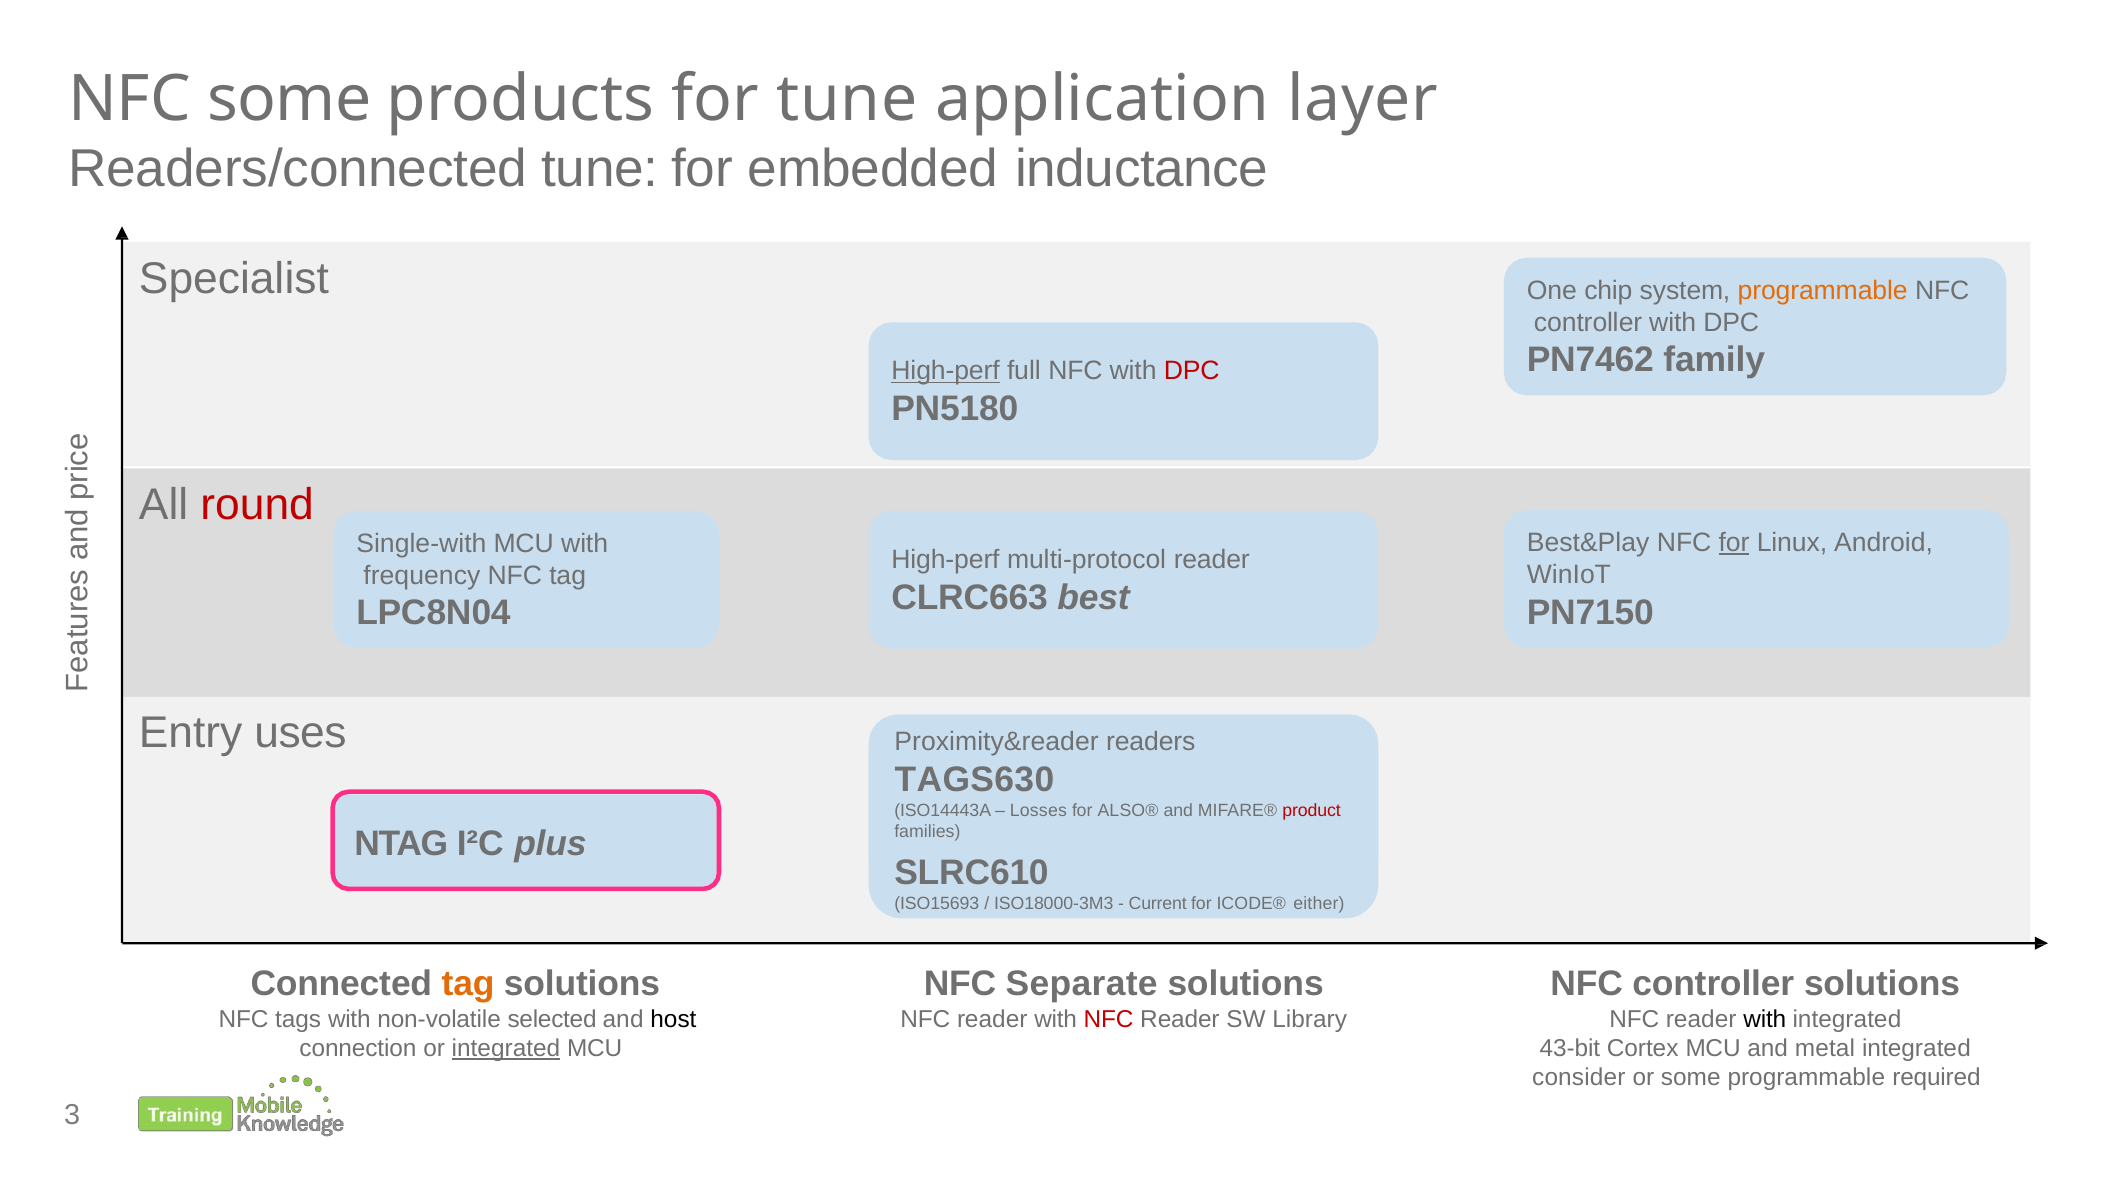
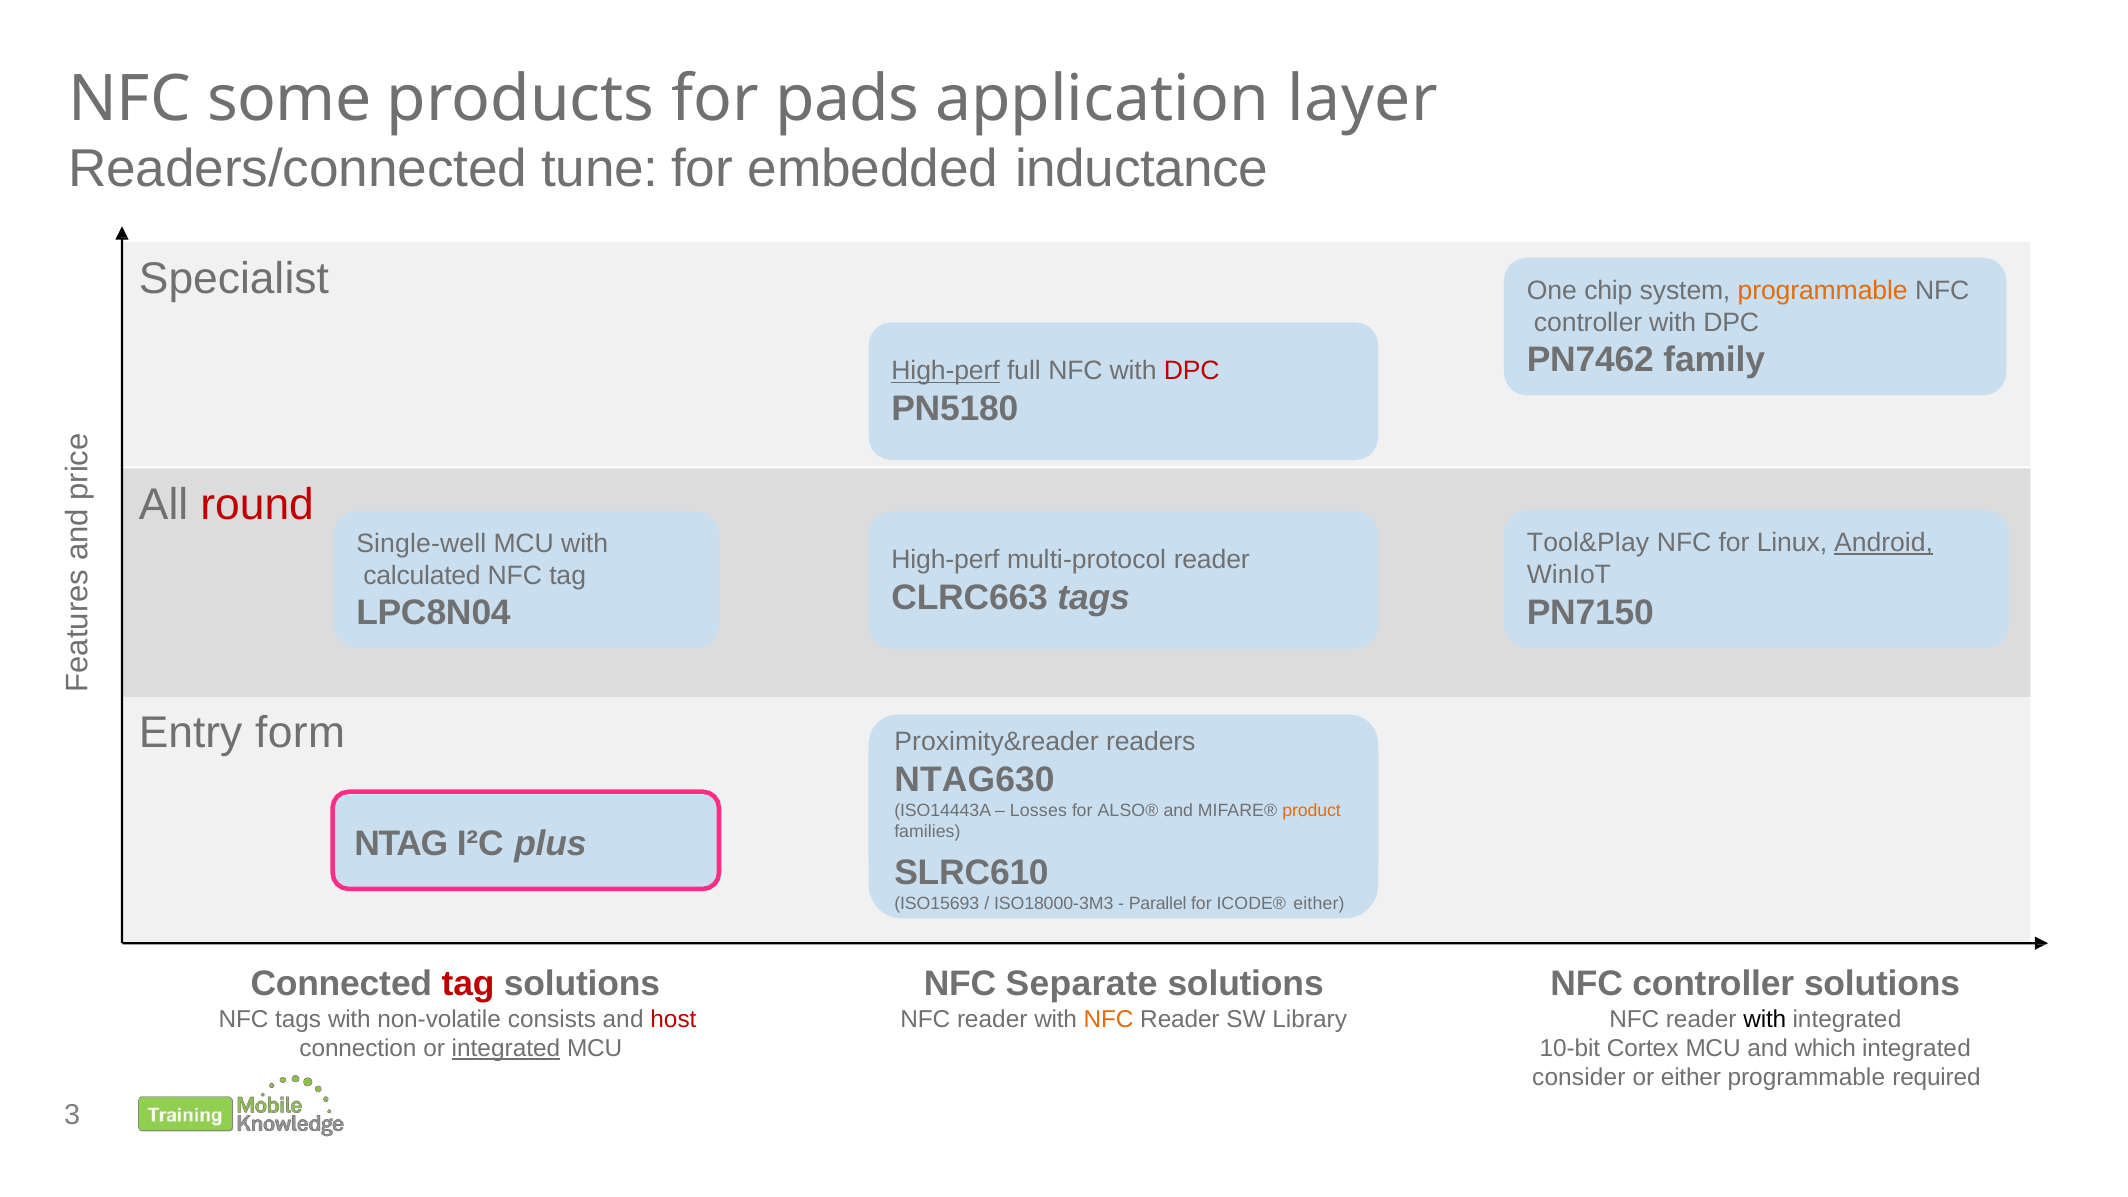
for tune: tune -> pads (848, 99)
Best&Play: Best&Play -> Tool&Play (1588, 543)
for underline: present -> none (1734, 543)
Android underline: none -> present (1884, 543)
Single-with: Single-with -> Single-well (421, 543)
frequency: frequency -> calculated (422, 575)
CLRC663 best: best -> tags (1094, 598)
uses: uses -> form (300, 733)
TAGS630: TAGS630 -> NTAG630 (975, 779)
product colour: red -> orange (1311, 810)
Current: Current -> Parallel (1158, 903)
tag colour: orange -> red (468, 984)
selected: selected -> consists (552, 1019)
host colour: black -> red (673, 1019)
NFC colour: red -> orange (1109, 1019)
43-bit: 43-bit -> 10-bit (1570, 1049)
metal: metal -> which (1825, 1049)
or some: some -> either (1691, 1078)
